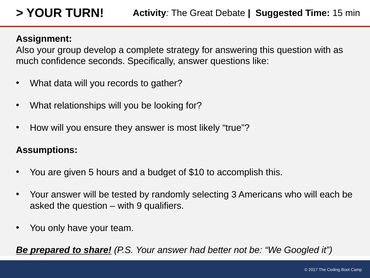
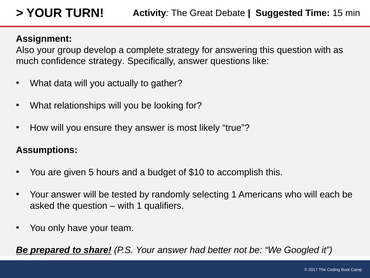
confidence seconds: seconds -> strategy (107, 61)
records: records -> actually (123, 83)
selecting 3: 3 -> 1 (234, 194)
with 9: 9 -> 1 (139, 205)
